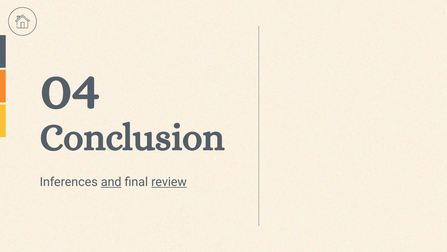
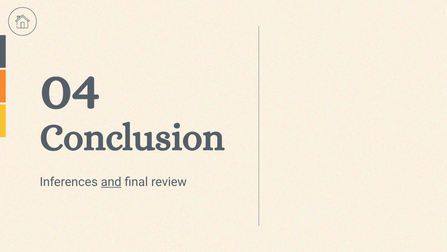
review underline: present -> none (169, 182)
